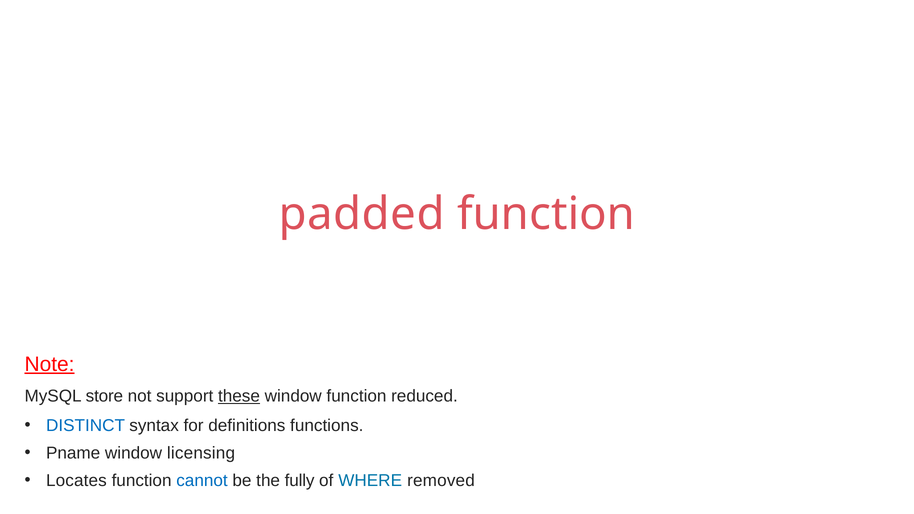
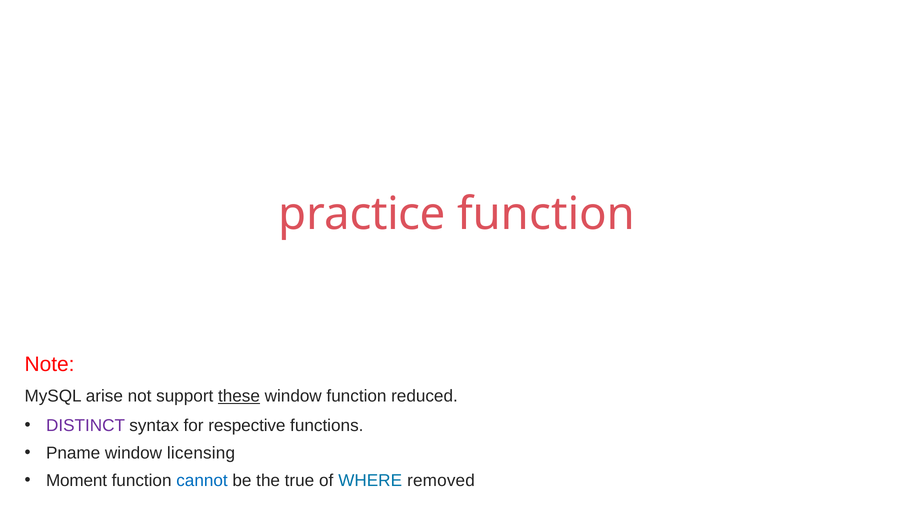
padded: padded -> practice (362, 214)
Note underline: present -> none (50, 364)
store: store -> arise (104, 396)
DISTINCT colour: blue -> purple (85, 426)
definitions: definitions -> respective (247, 426)
Locates: Locates -> Moment (77, 481)
fully: fully -> true (299, 481)
